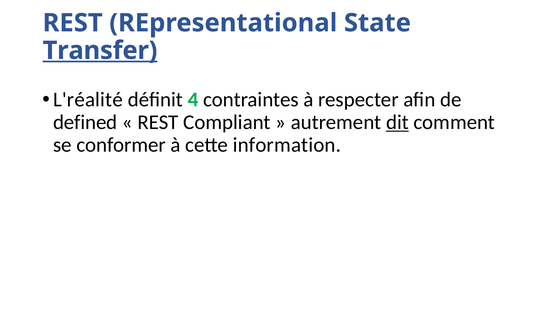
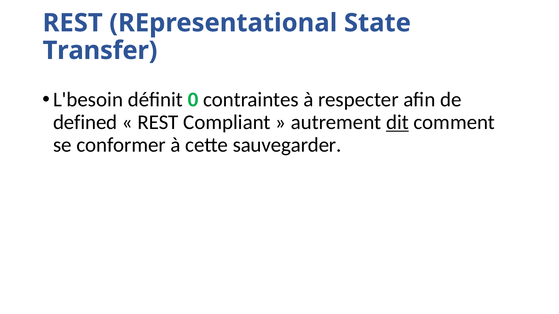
Transfer underline: present -> none (100, 51)
L'réalité: L'réalité -> L'besoin (88, 100)
4: 4 -> 0 (193, 100)
information: information -> sauvegarder (287, 145)
